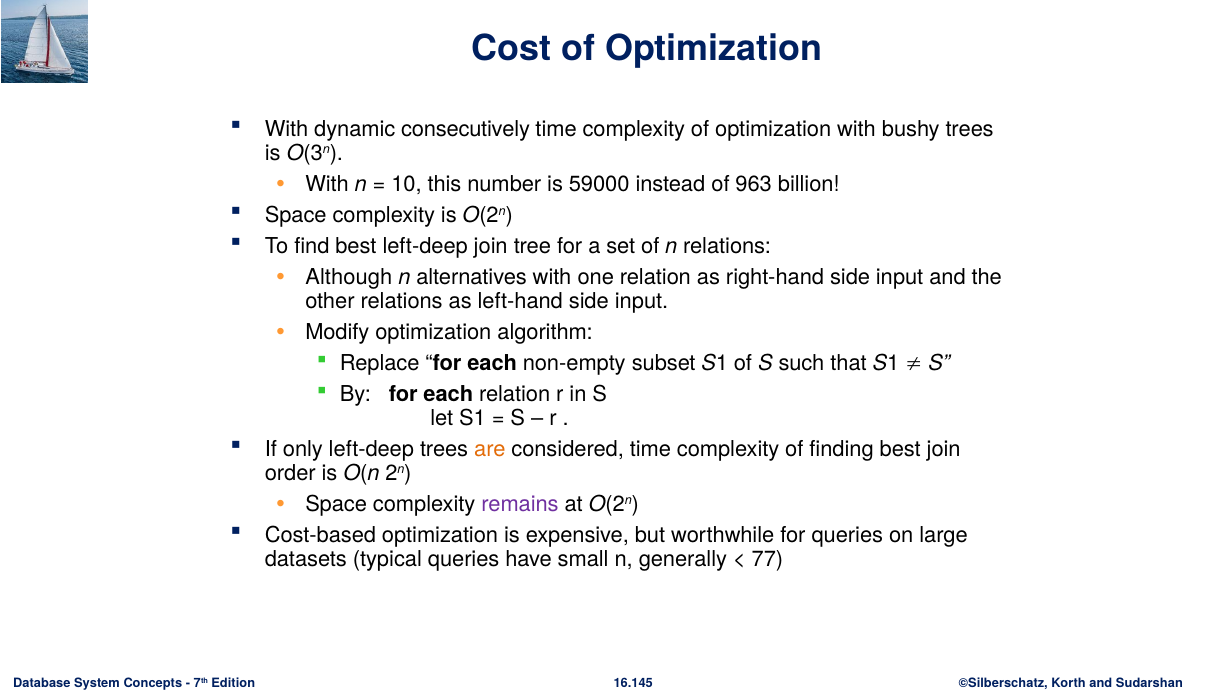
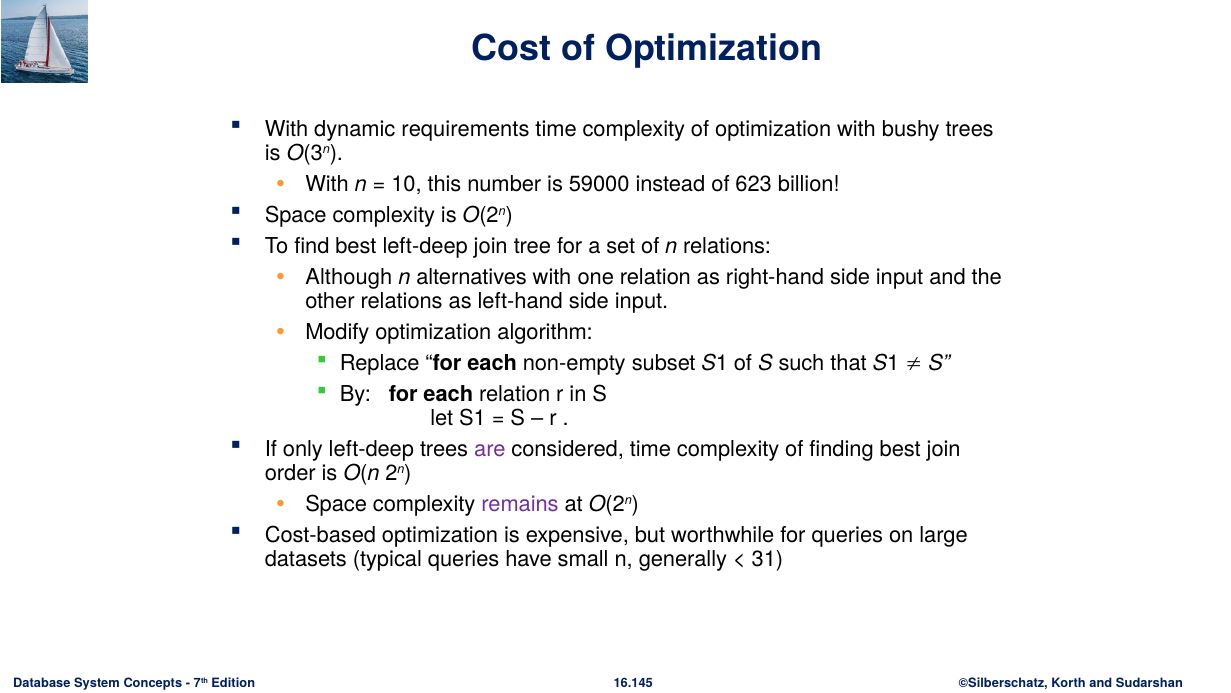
consecutively: consecutively -> requirements (465, 129)
963: 963 -> 623 (754, 184)
are colour: orange -> purple (490, 449)
77: 77 -> 31 (767, 558)
